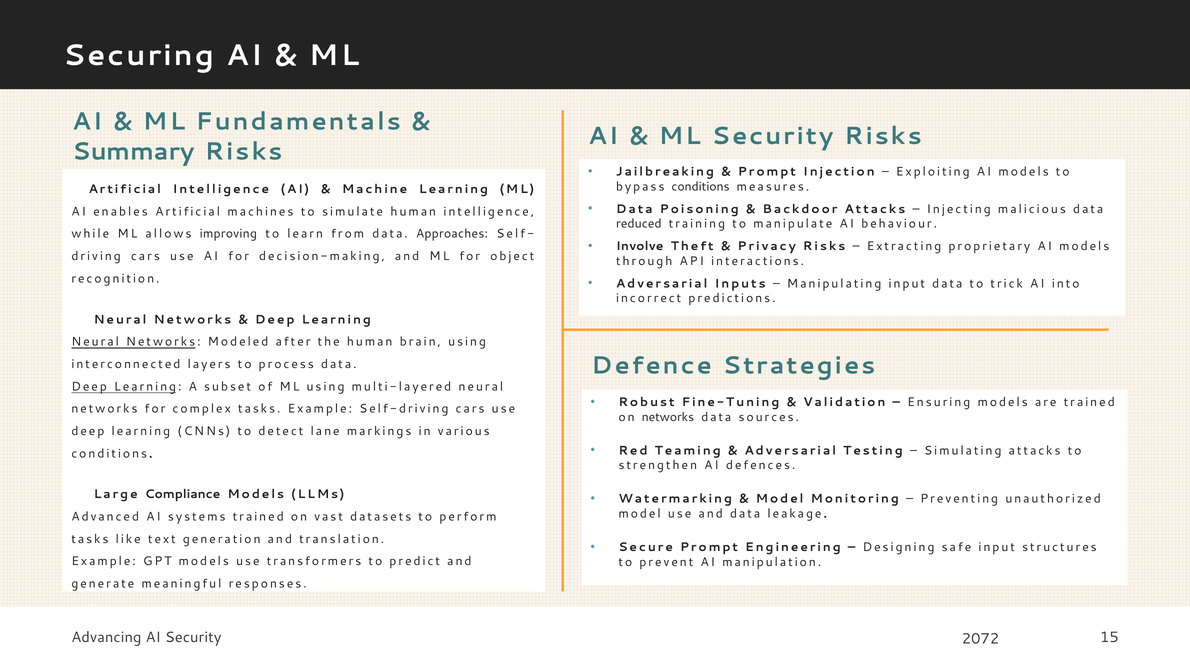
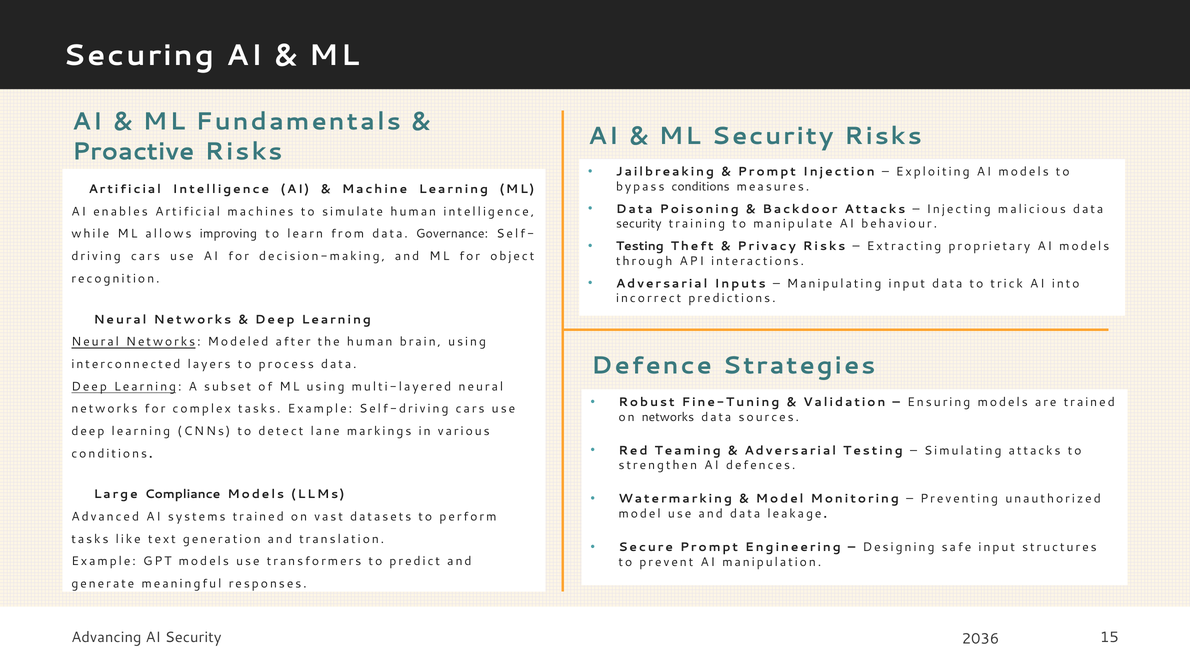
Summary: Summary -> Proactive (133, 152)
reduced: reduced -> security (639, 224)
Approaches: Approaches -> Governance (452, 234)
Involve: Involve -> Testing (640, 246)
2072: 2072 -> 2036 (980, 639)
